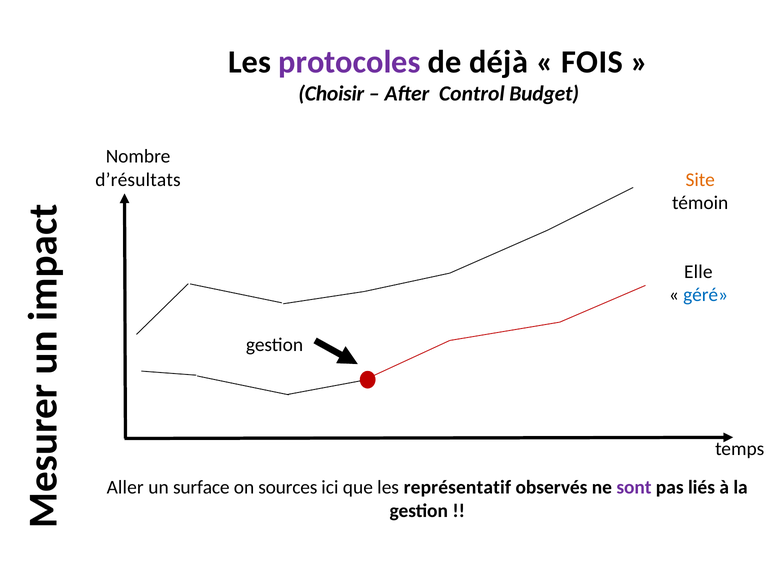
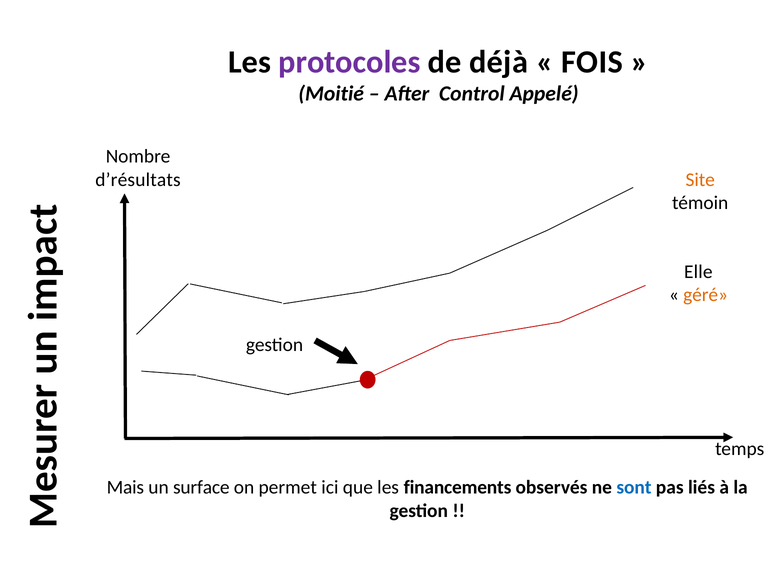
Choisir: Choisir -> Moitié (331, 94)
Budget: Budget -> Appelé (544, 94)
géré colour: blue -> orange (706, 295)
Aller: Aller -> Mais (125, 487)
sources: sources -> permet (288, 487)
représentatif: représentatif -> financements (458, 487)
sont colour: purple -> blue (634, 487)
